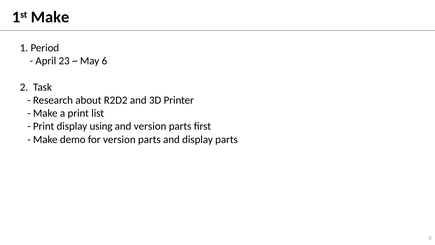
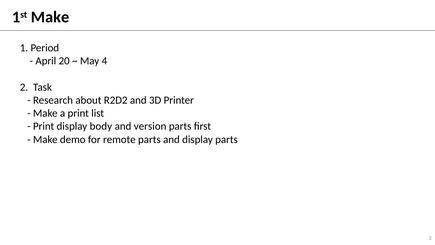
23: 23 -> 20 (64, 61)
6: 6 -> 4 (104, 61)
using: using -> body (101, 126)
for version: version -> remote (119, 139)
